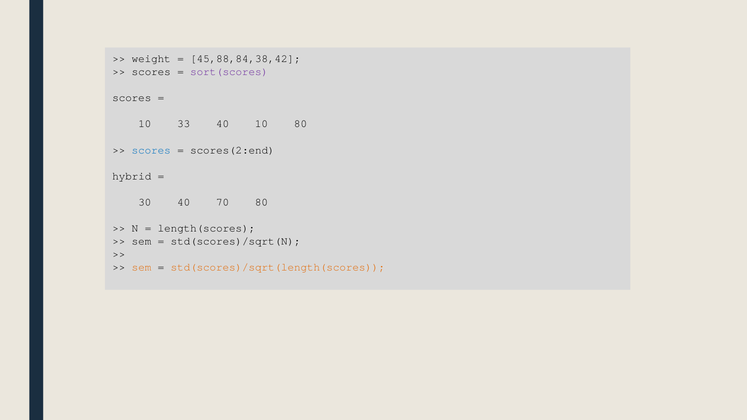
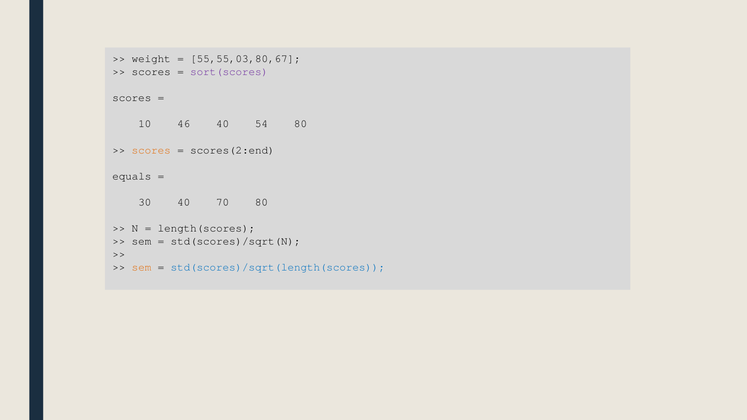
45,88,84,38,42: 45,88,84,38,42 -> 55,55,03,80,67 (245, 59)
33: 33 -> 46 (184, 124)
40 10: 10 -> 54 (262, 124)
scores colour: blue -> orange (151, 150)
hybrid: hybrid -> equals (132, 176)
std(scores)/sqrt(length(scores colour: orange -> blue (278, 268)
